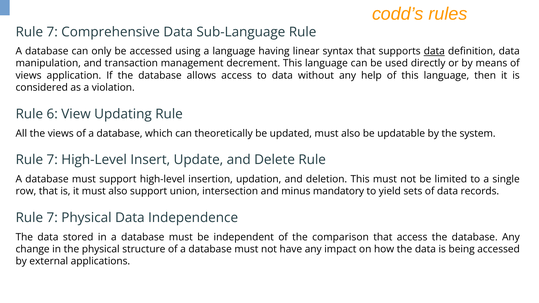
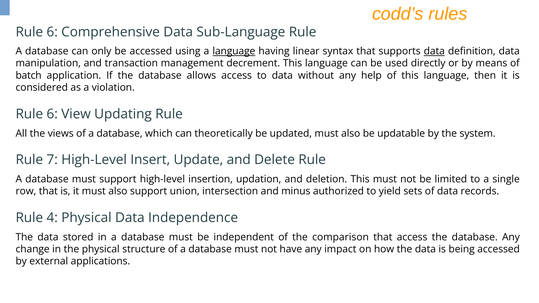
7: 7 -> 6 (52, 32)
language underline: none -> present (234, 51)
views: views -> batch (29, 75)
mandatory: mandatory -> authorized (338, 191)
7: 7 -> 4 (52, 218)
